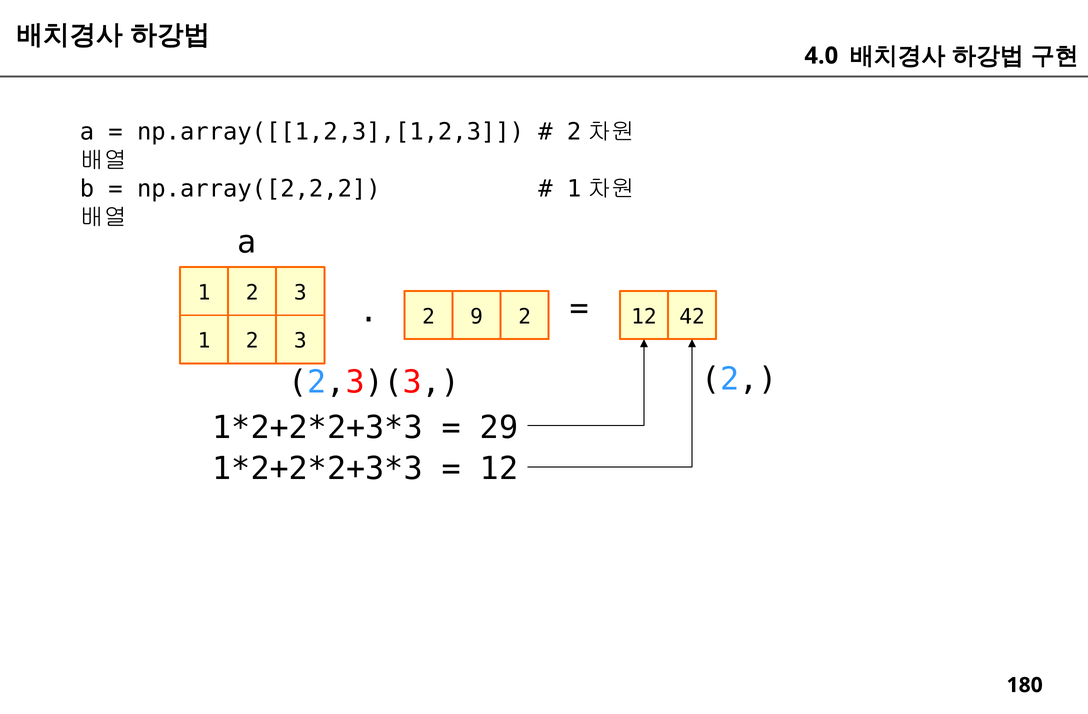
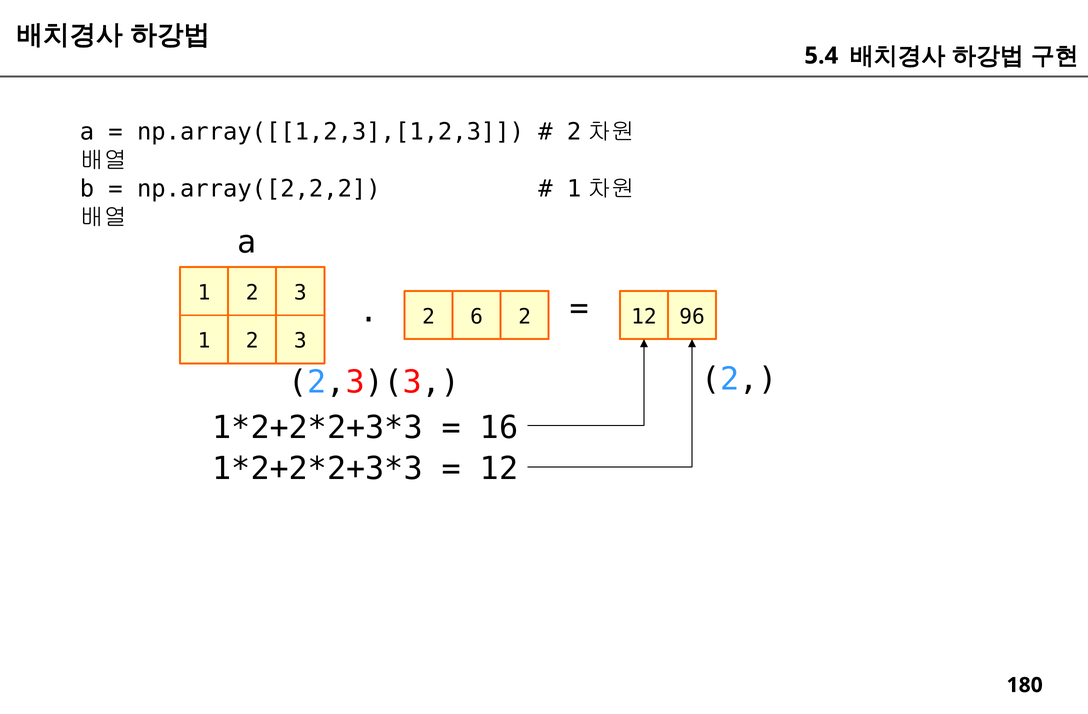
4.0: 4.0 -> 5.4 (821, 56)
9: 9 -> 6 (477, 317)
42: 42 -> 96 (692, 317)
29: 29 -> 16 (499, 428)
